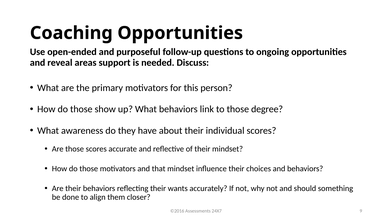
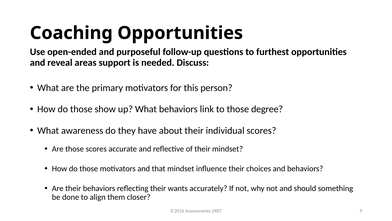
ongoing: ongoing -> furthest (273, 52)
